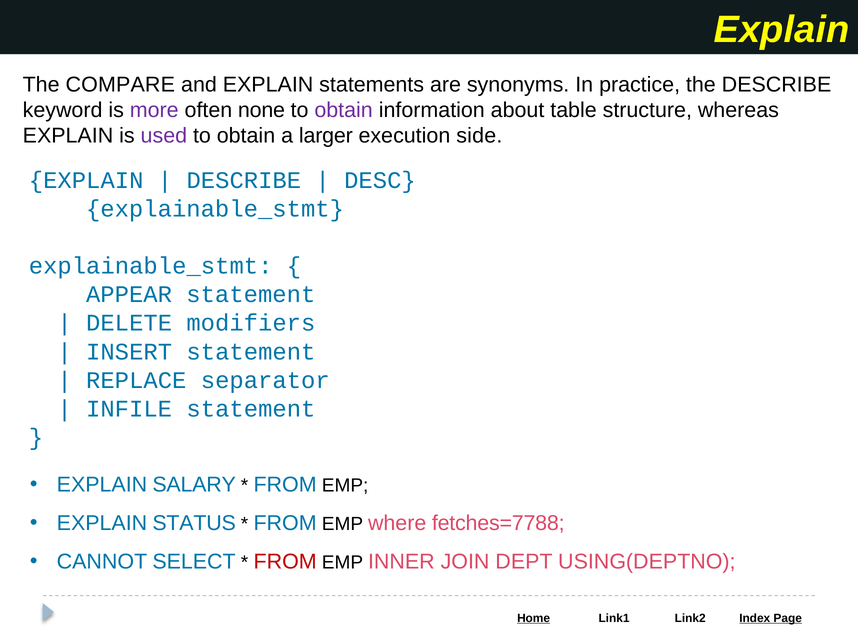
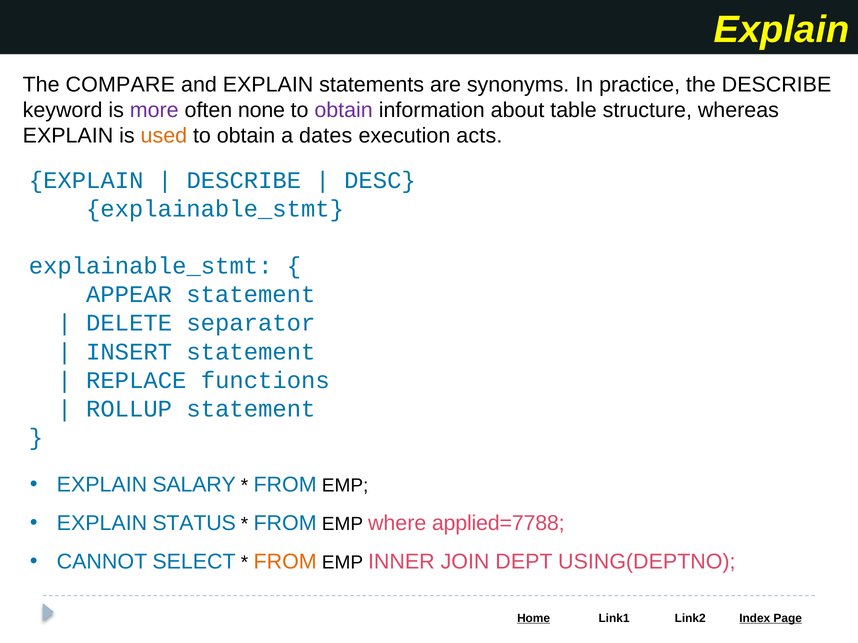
used colour: purple -> orange (164, 136)
larger: larger -> dates (326, 136)
side: side -> acts (479, 136)
modifiers: modifiers -> separator (251, 323)
separator: separator -> functions (265, 381)
INFILE: INFILE -> ROLLUP (129, 409)
fetches=7788: fetches=7788 -> applied=7788 (498, 524)
FROM colour: red -> orange (285, 562)
